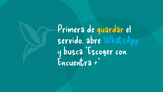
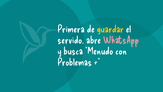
WhatsApp colour: light blue -> pink (121, 40)
Escoger: Escoger -> Menudo (99, 51)
Encuentra: Encuentra -> Problemas (75, 62)
